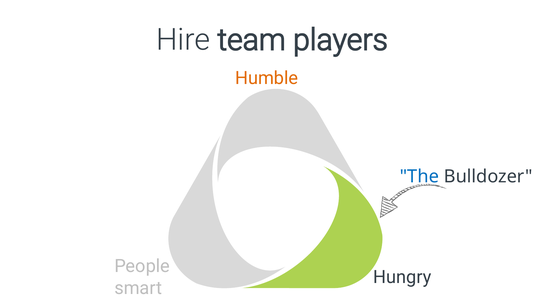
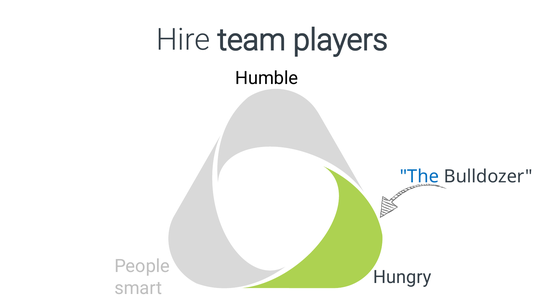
Humble colour: orange -> black (267, 78)
